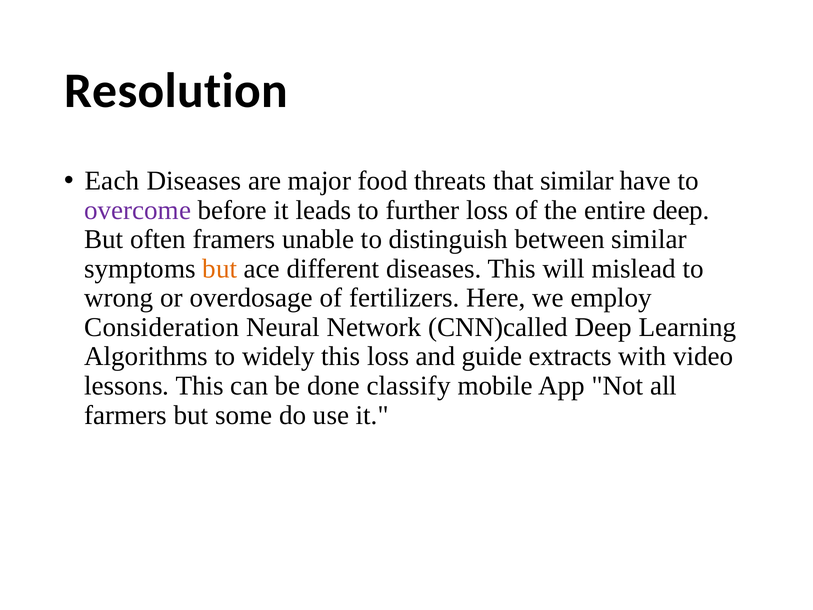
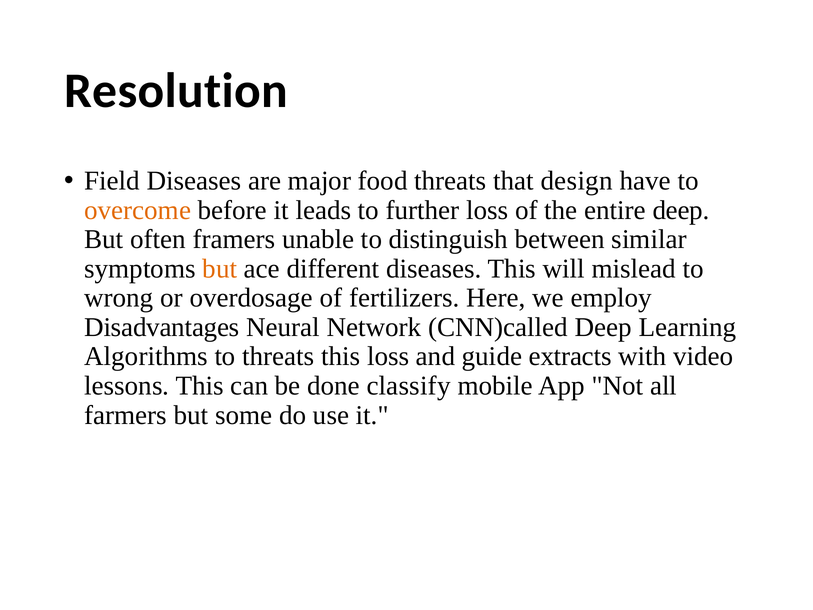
Each: Each -> Field (112, 181)
that similar: similar -> design (577, 181)
overcome colour: purple -> orange (138, 210)
Consideration: Consideration -> Disadvantages (162, 327)
to widely: widely -> threats (278, 356)
